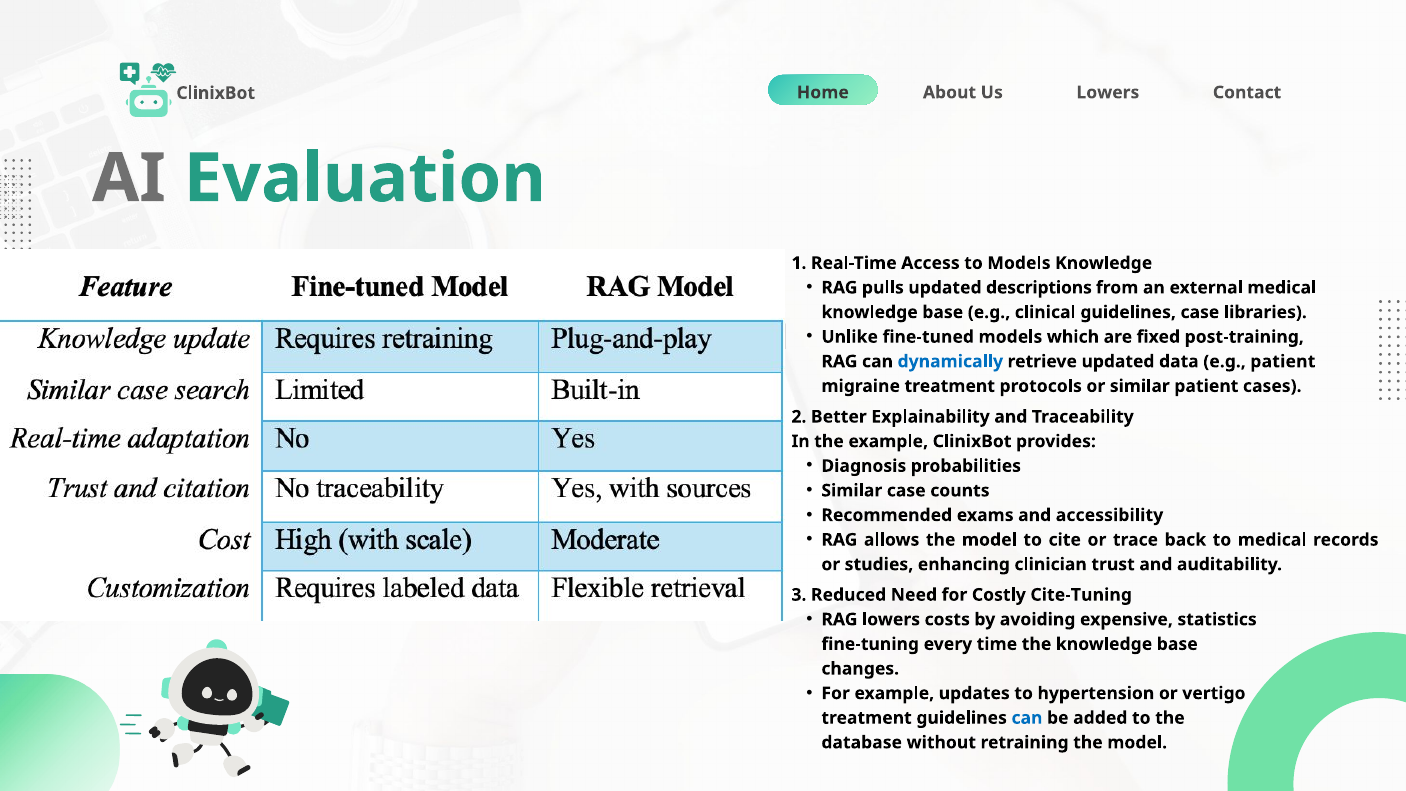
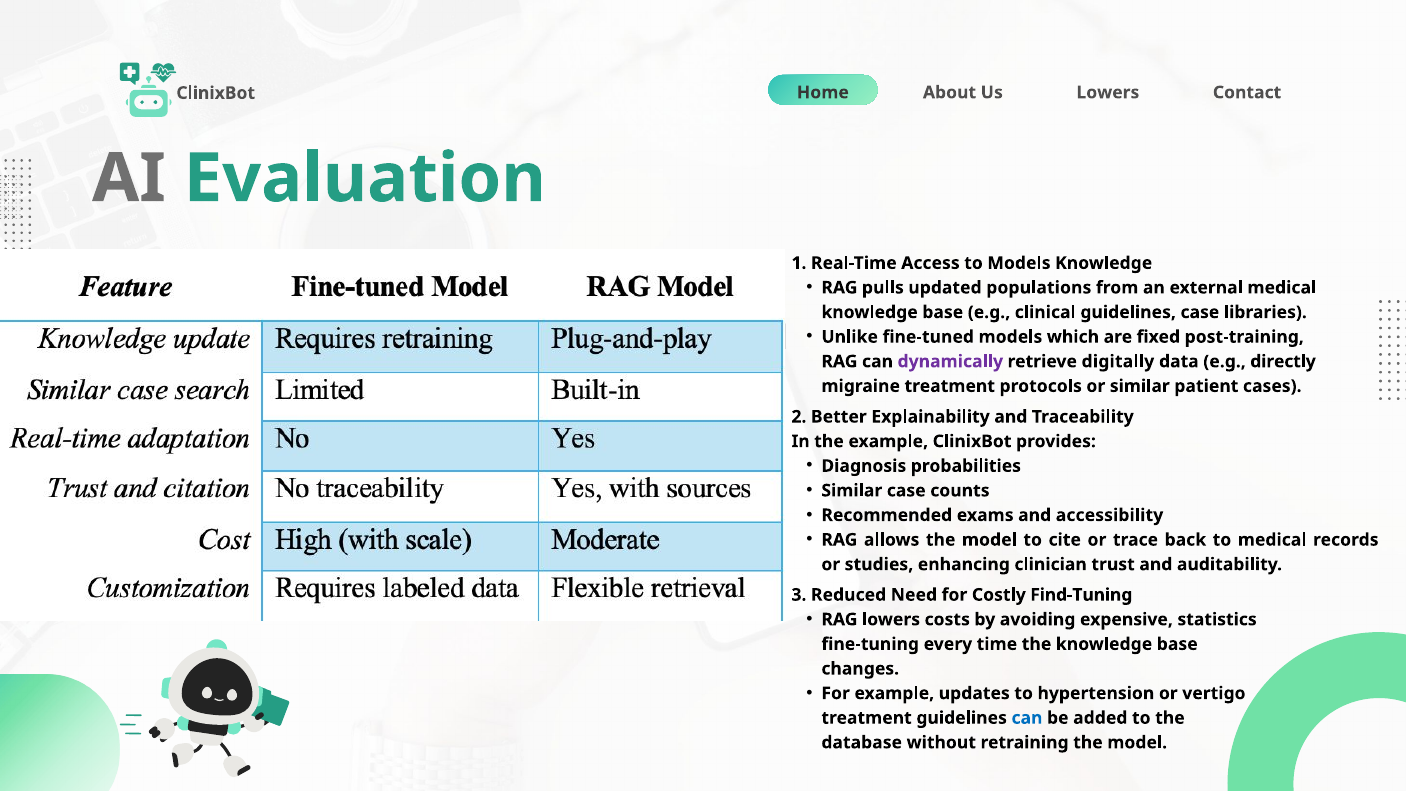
descriptions: descriptions -> populations (1039, 288)
dynamically colour: blue -> purple (950, 361)
retrieve updated: updated -> digitally (1118, 361)
e.g patient: patient -> directly (1283, 361)
Cite-Tuning: Cite-Tuning -> Find-Tuning (1081, 595)
